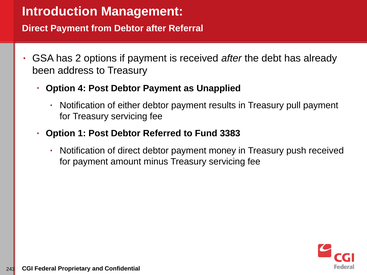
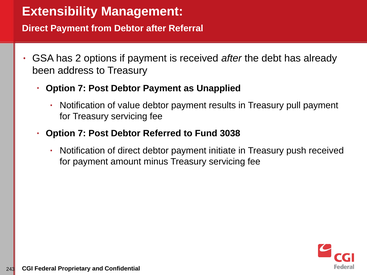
Introduction: Introduction -> Extensibility (60, 11)
4: 4 -> 7 (82, 88)
either: either -> value (129, 105)
1: 1 -> 7 (82, 134)
3383: 3383 -> 3038 (230, 134)
money: money -> initiate (222, 151)
